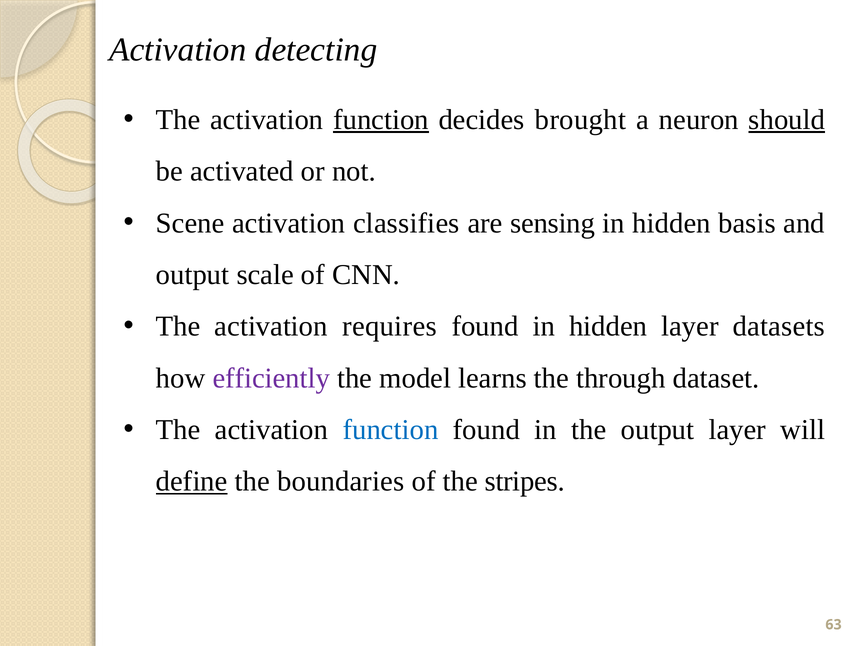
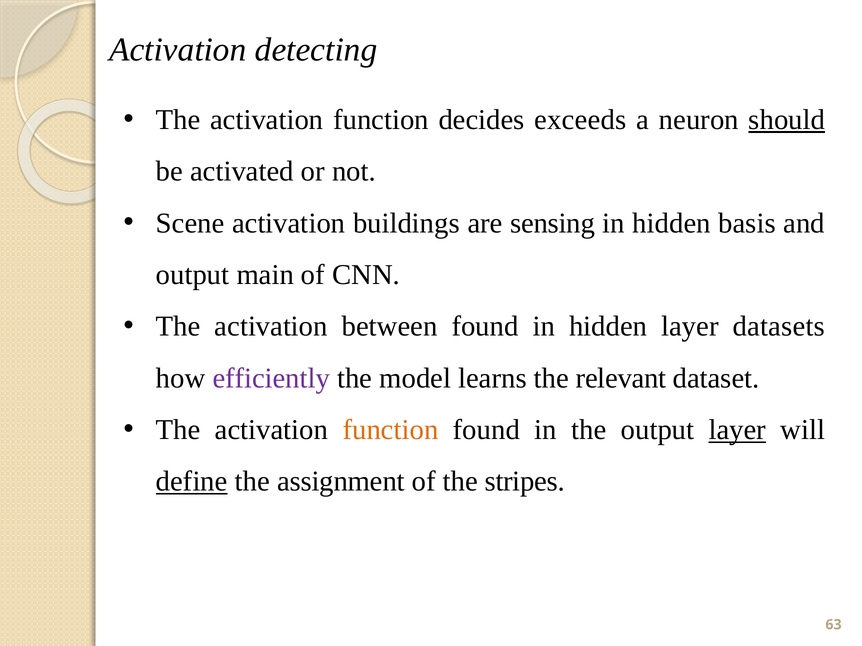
function underline: present -> none (381, 120)
brought: brought -> exceeds (581, 120)
classifies: classifies -> buildings (406, 223)
scale: scale -> main (265, 275)
requires: requires -> between (390, 327)
through: through -> relevant (621, 378)
function colour: blue -> orange (391, 430)
layer underline: none -> present (737, 430)
boundaries: boundaries -> assignment (341, 482)
